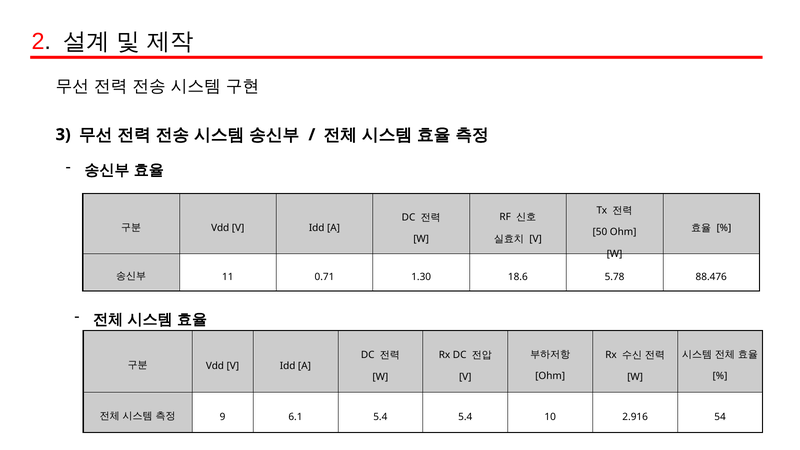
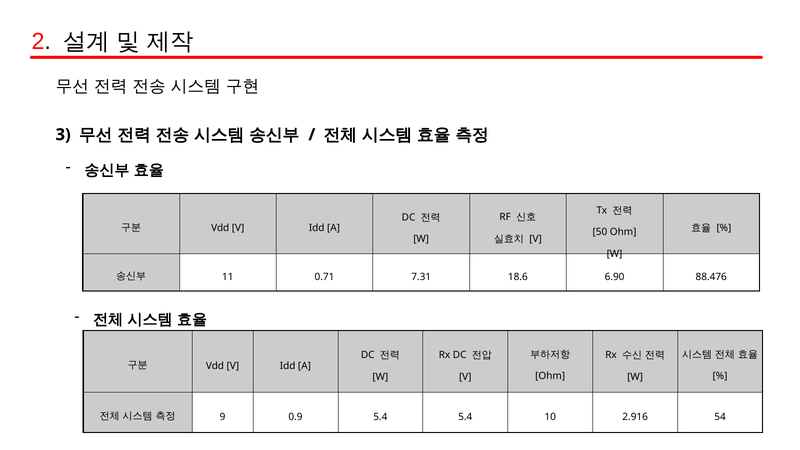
1.30: 1.30 -> 7.31 (421, 277)
5.78: 5.78 -> 6.90 (615, 277)
6.1: 6.1 -> 0.9 (295, 417)
